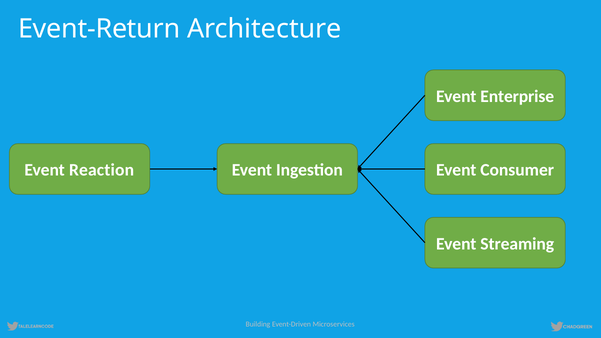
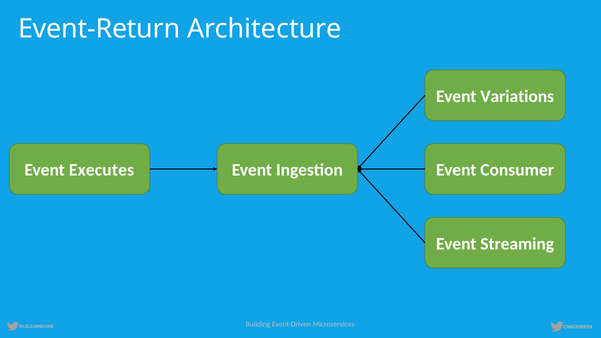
Enterprise: Enterprise -> Variations (517, 96)
Reaction: Reaction -> Executes (102, 170)
